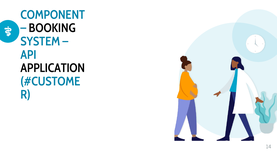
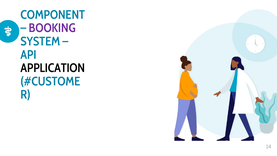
BOOKING colour: black -> purple (52, 28)
